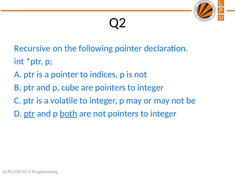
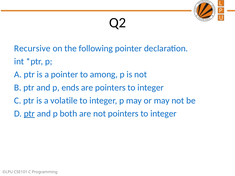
indices: indices -> among (104, 75)
cube: cube -> ends (70, 88)
both underline: present -> none (68, 114)
